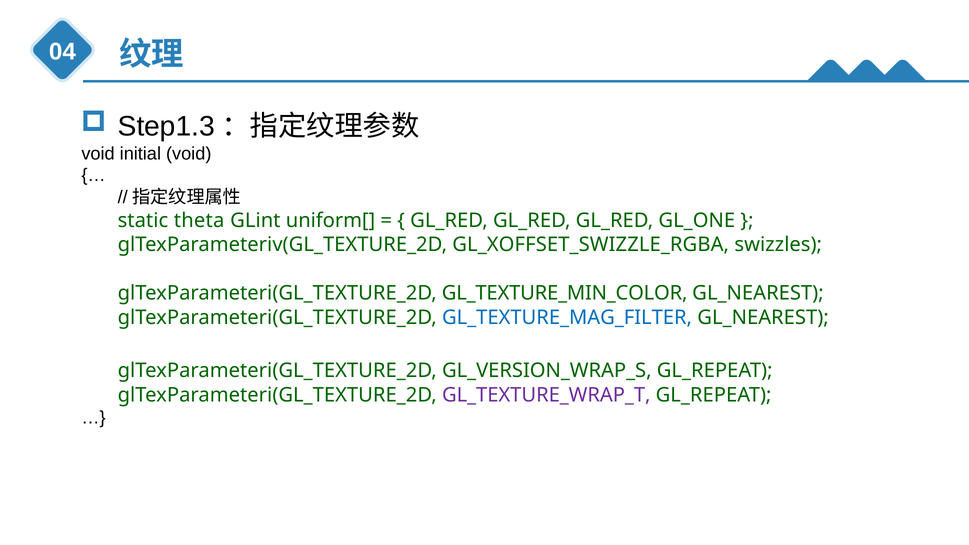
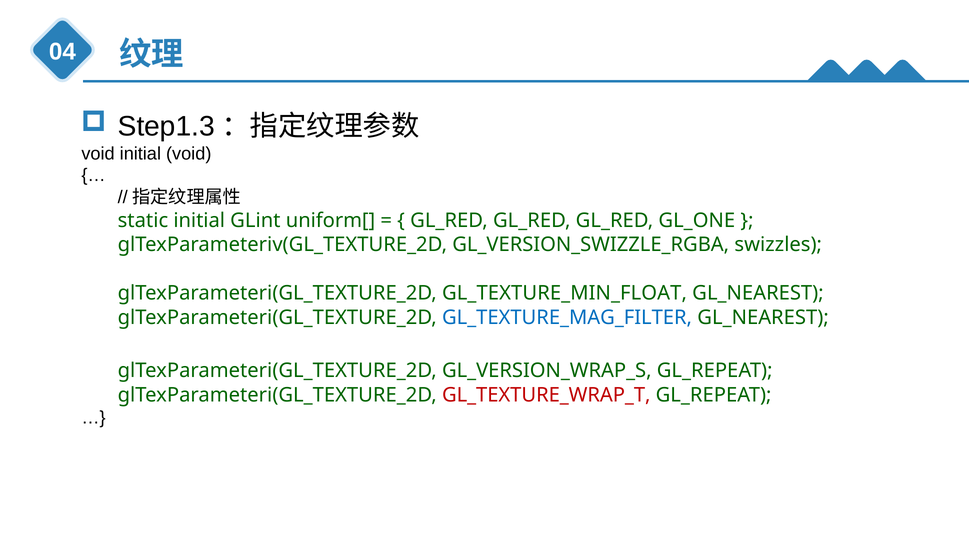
static theta: theta -> initial (199, 220)
GL_XOFFSET_SWIZZLE_RGBA: GL_XOFFSET_SWIZZLE_RGBA -> GL_VERSION_SWIZZLE_RGBA (591, 245)
GL_TEXTURE_MIN_COLOR: GL_TEXTURE_MIN_COLOR -> GL_TEXTURE_MIN_FLOAT (564, 293)
GL_TEXTURE_WRAP_T colour: purple -> red (546, 395)
